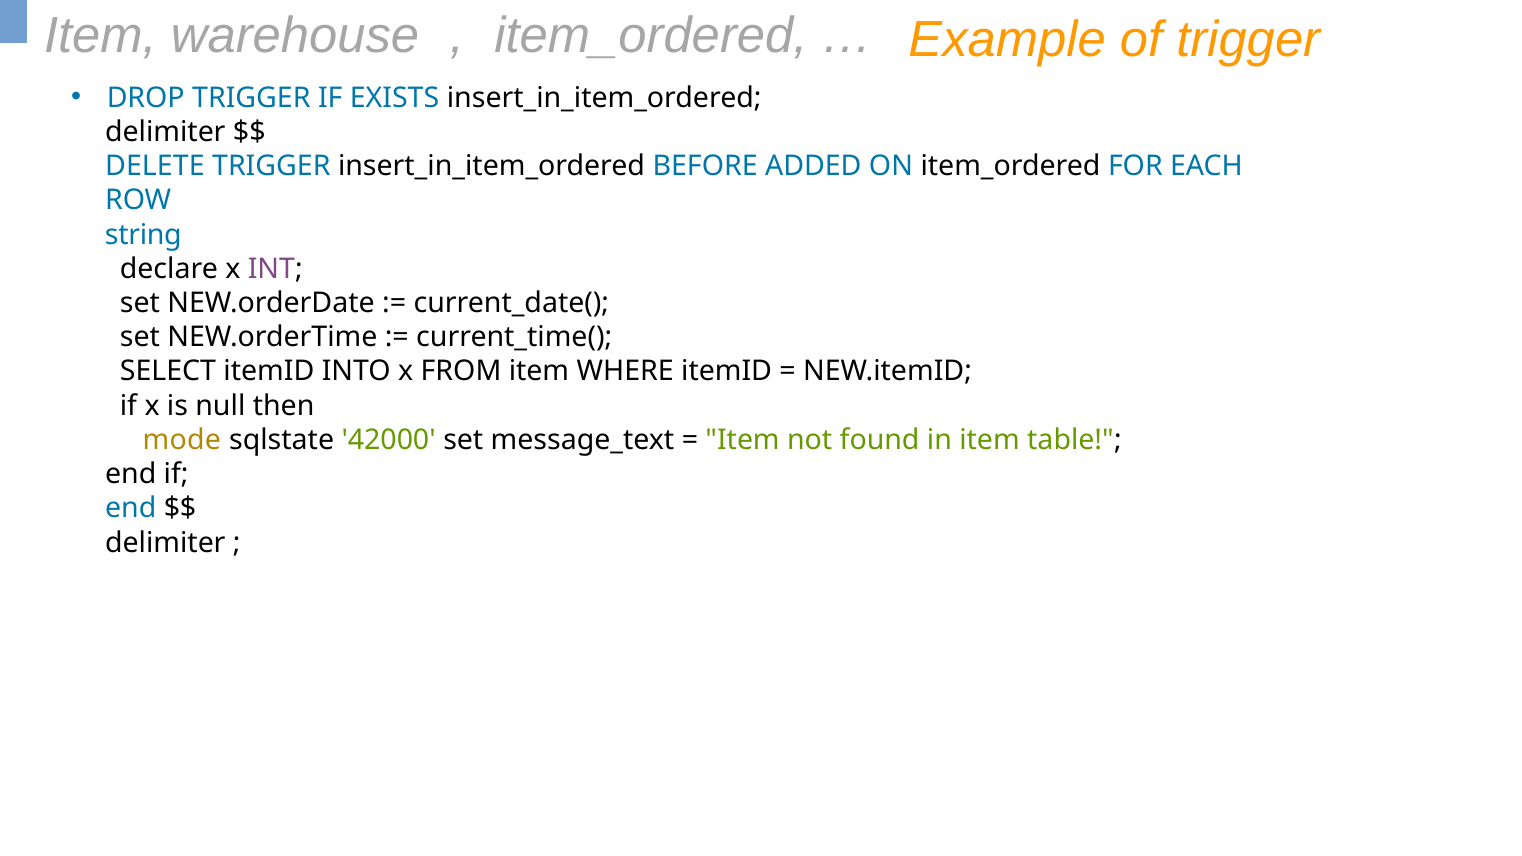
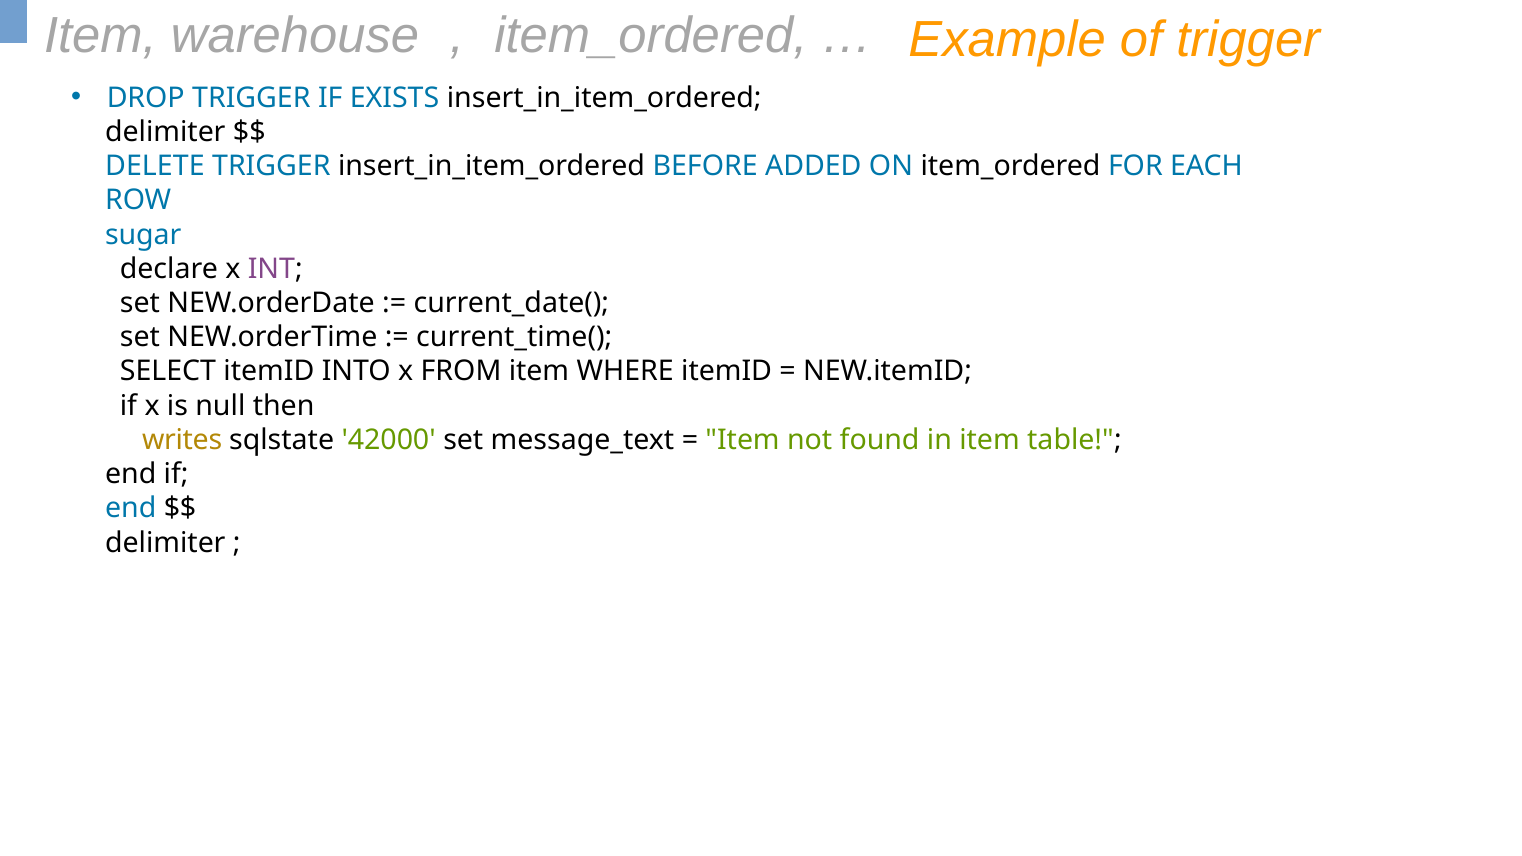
string: string -> sugar (143, 235)
mode: mode -> writes (182, 440)
